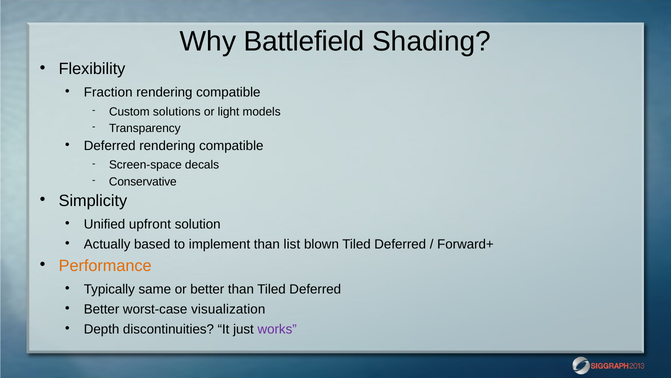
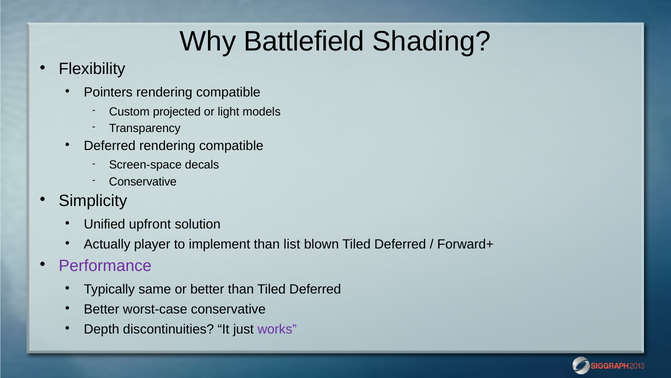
Fraction: Fraction -> Pointers (108, 92)
solutions: solutions -> projected (177, 112)
based: based -> player (152, 244)
Performance colour: orange -> purple (105, 266)
worst-case visualization: visualization -> conservative (228, 309)
